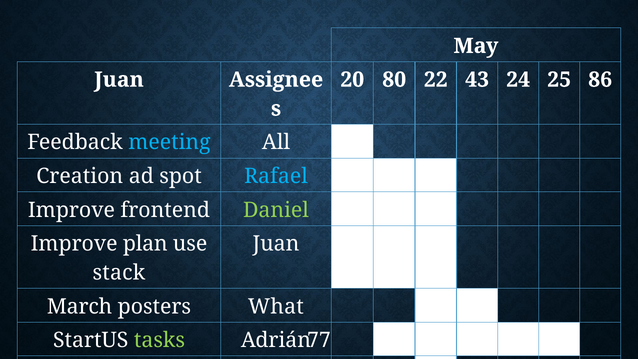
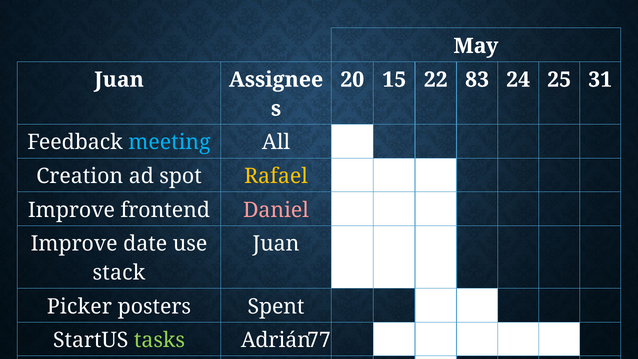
80: 80 -> 15 (394, 80)
43: 43 -> 83 (477, 80)
86: 86 -> 31 (600, 80)
Rafael colour: light blue -> yellow (276, 176)
Daniel colour: light green -> pink (276, 210)
plan: plan -> date (145, 244)
March: March -> Picker (79, 306)
What: What -> Spent (276, 306)
